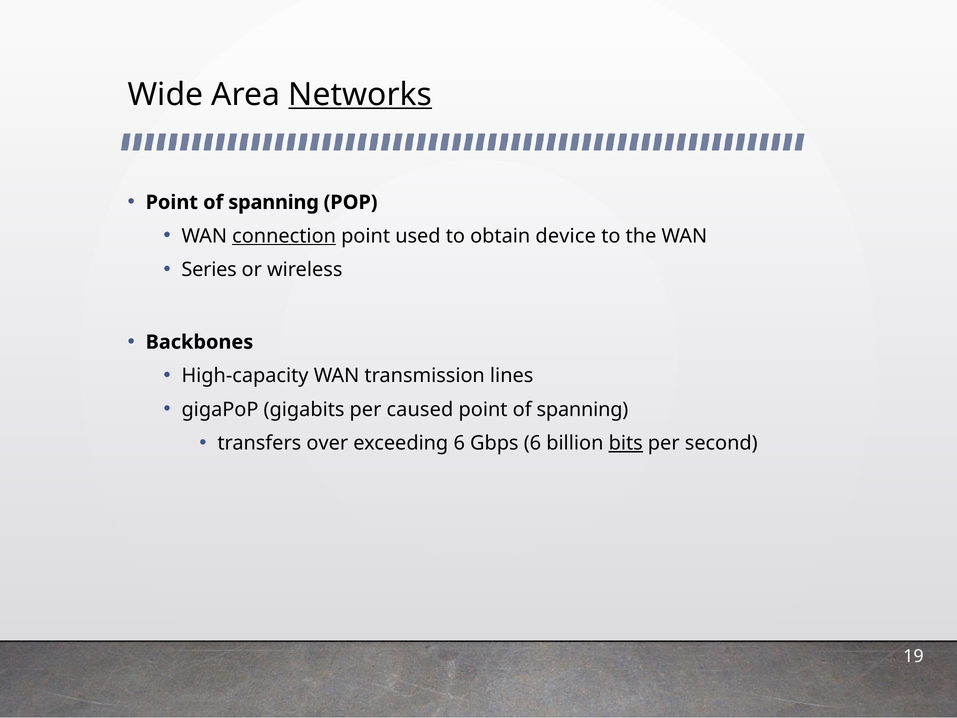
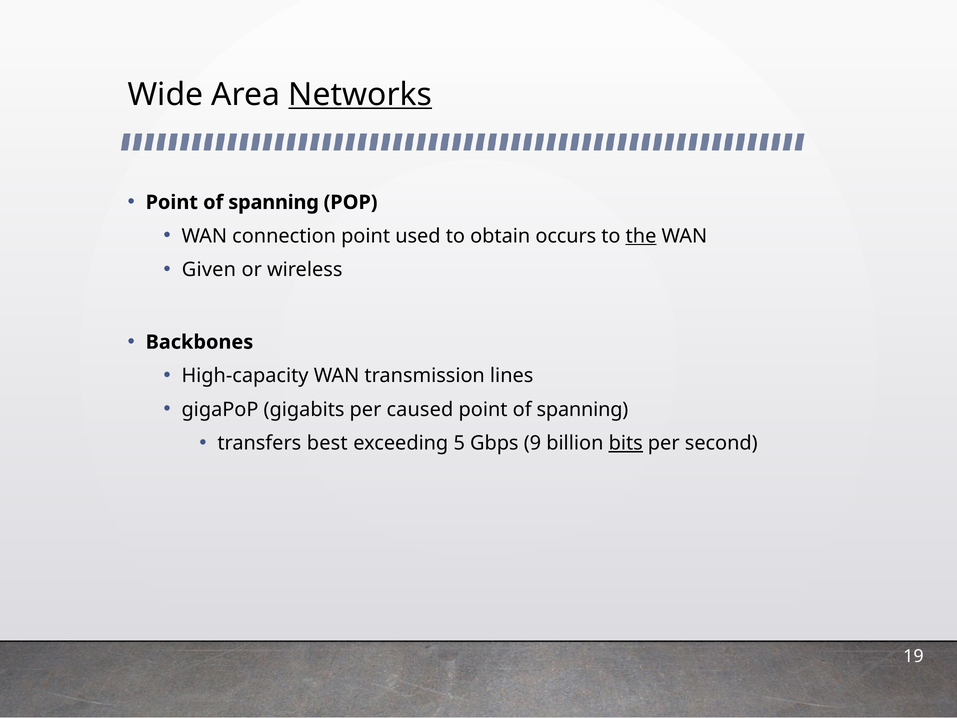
connection underline: present -> none (284, 236)
device: device -> occurs (566, 236)
the underline: none -> present (641, 236)
Series: Series -> Given (209, 270)
over: over -> best (327, 443)
exceeding 6: 6 -> 5 (459, 443)
Gbps 6: 6 -> 9 (532, 443)
